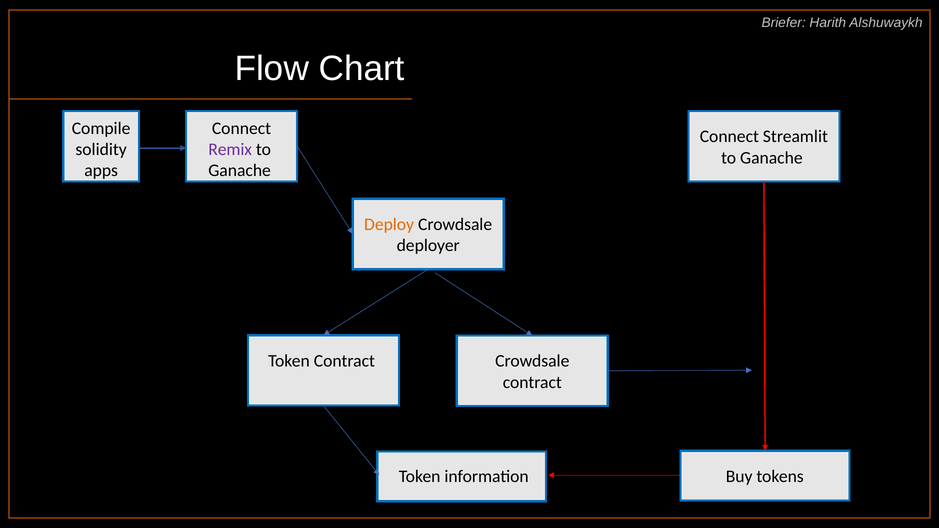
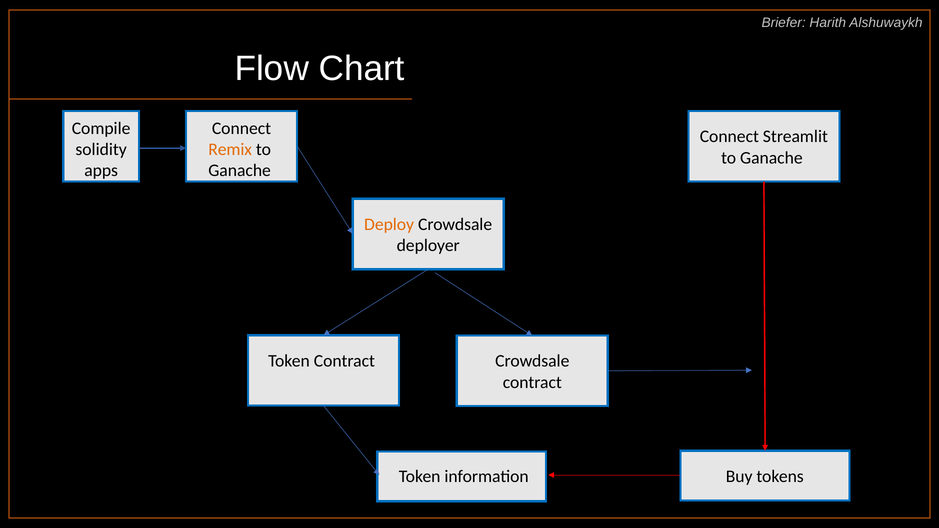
Remix colour: purple -> orange (230, 149)
